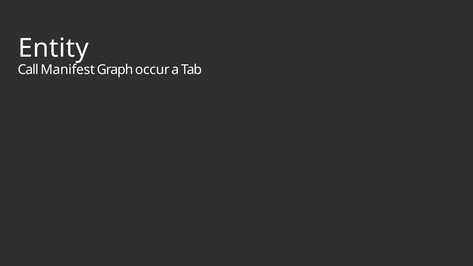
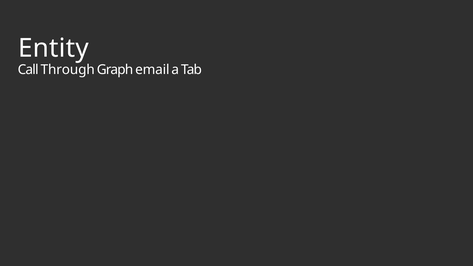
Manifest: Manifest -> Through (68, 70)
occur: occur -> email (152, 70)
